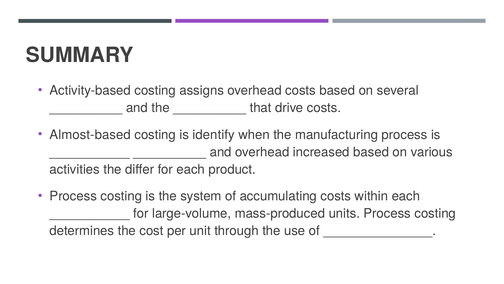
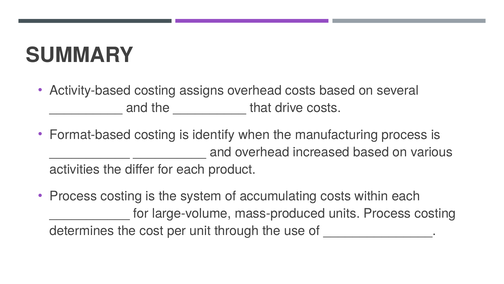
Almost-based: Almost-based -> Format-based (90, 134)
